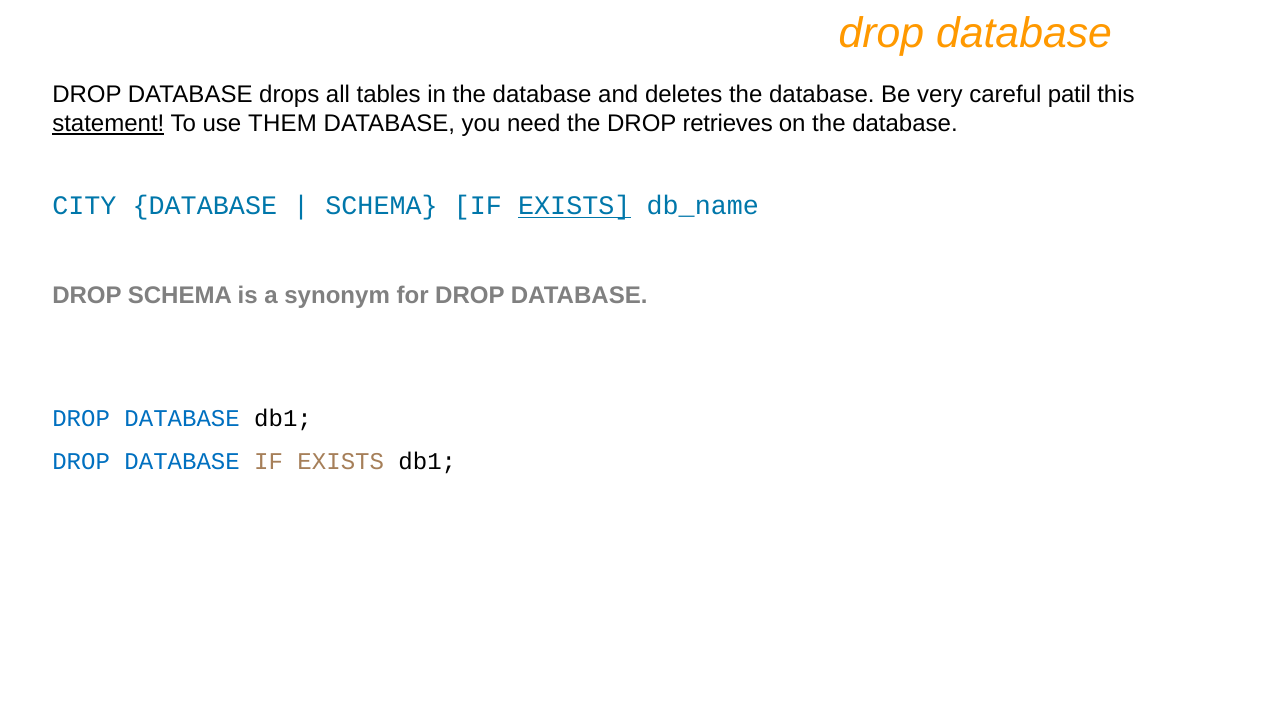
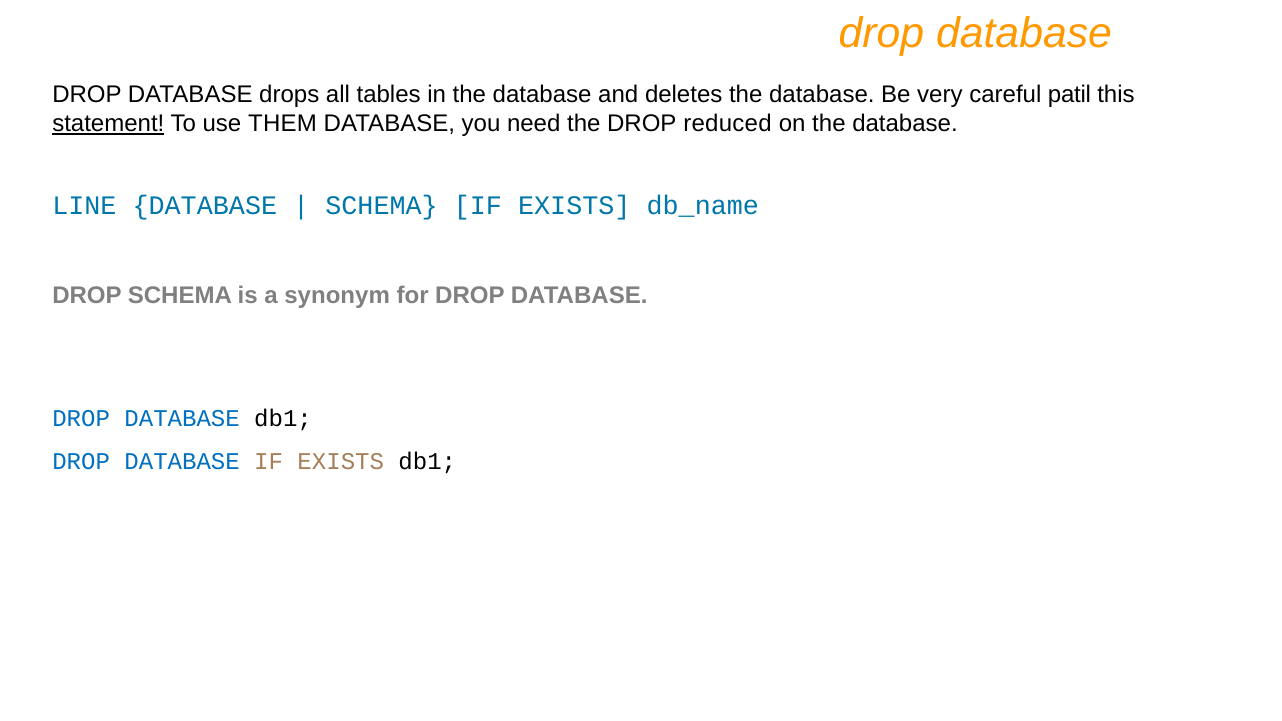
retrieves: retrieves -> reduced (727, 124)
CITY: CITY -> LINE (84, 206)
EXISTS underline: present -> none (574, 206)
